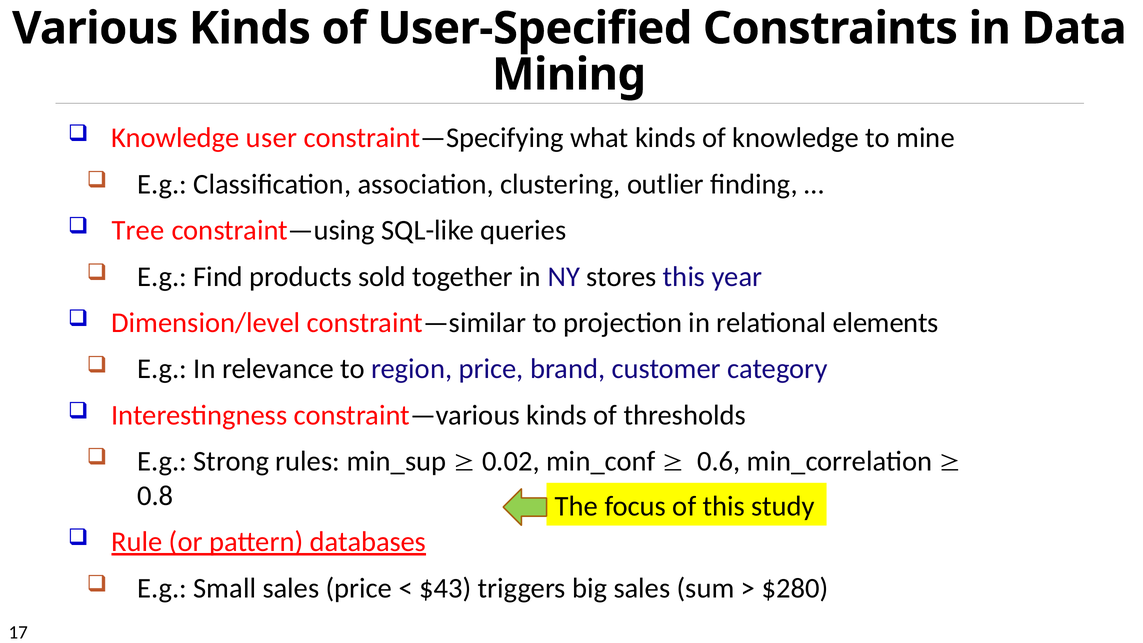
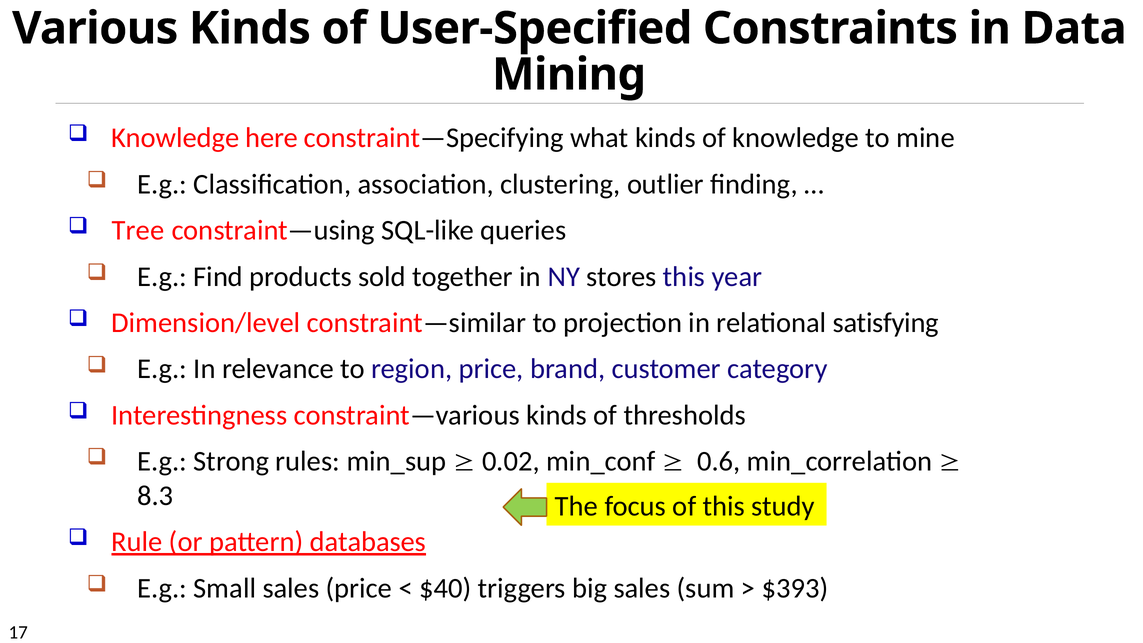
user: user -> here (272, 138)
elements: elements -> satisfying (886, 323)
0.8: 0.8 -> 8.3 (155, 496)
$43: $43 -> $40 (445, 588)
$280: $280 -> $393 (795, 588)
